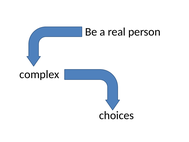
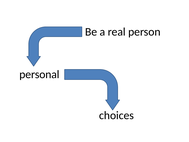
complex: complex -> personal (39, 74)
